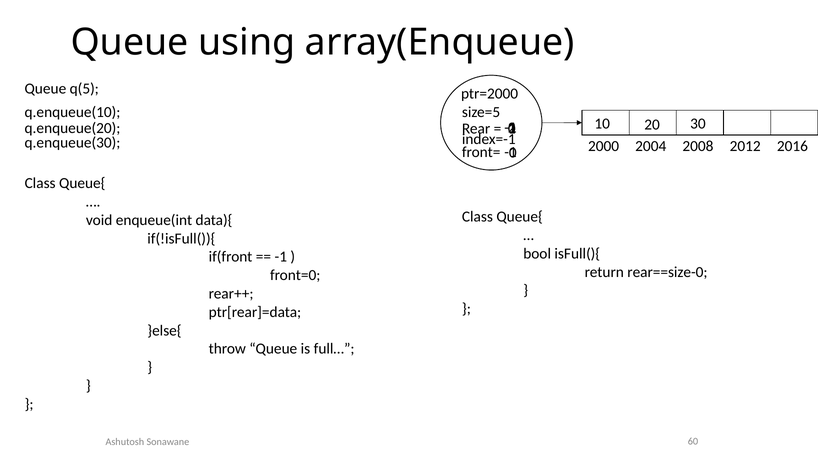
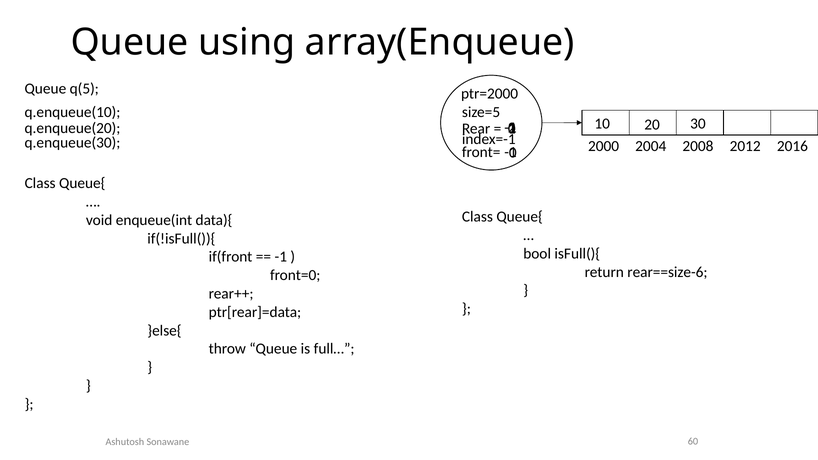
rear==size-0: rear==size-0 -> rear==size-6 (667, 272)
